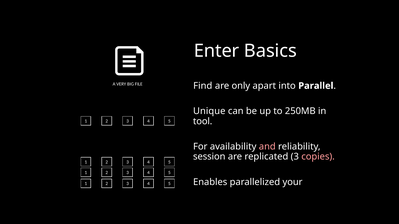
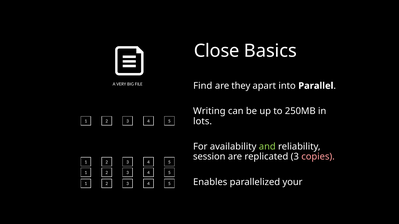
Enter: Enter -> Close (217, 51)
only: only -> they (241, 86)
Unique: Unique -> Writing (209, 111)
tool: tool -> lots (203, 121)
and colour: pink -> light green (267, 147)
